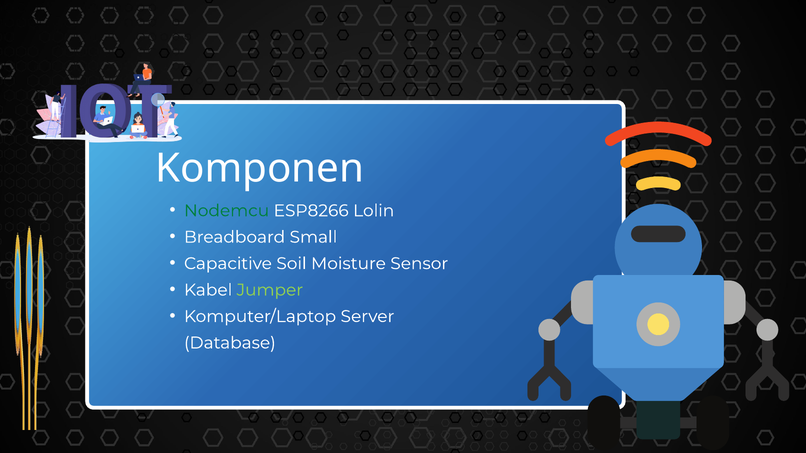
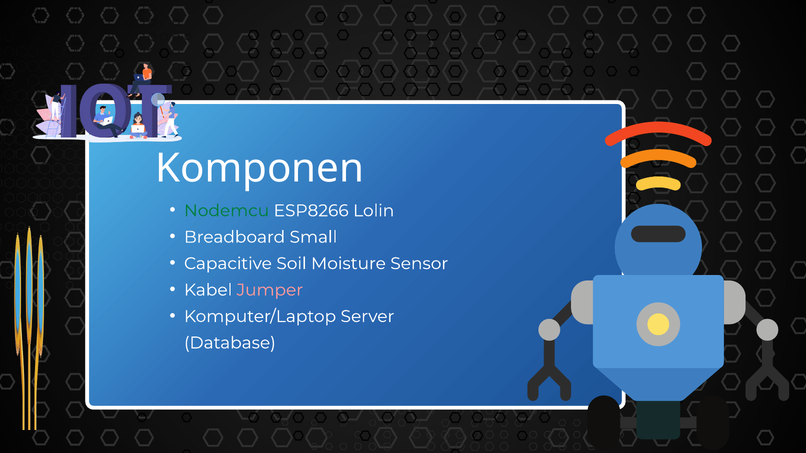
Jumper colour: light green -> pink (270, 290)
